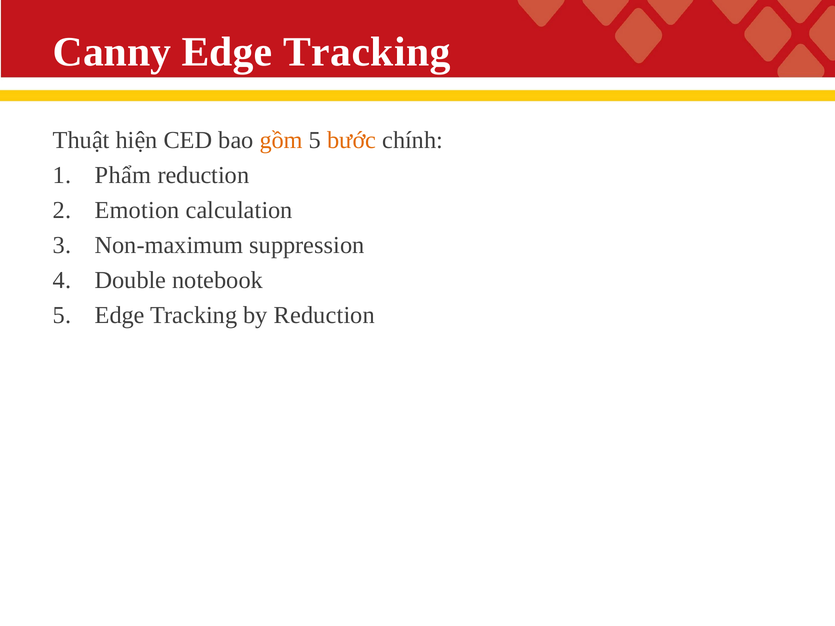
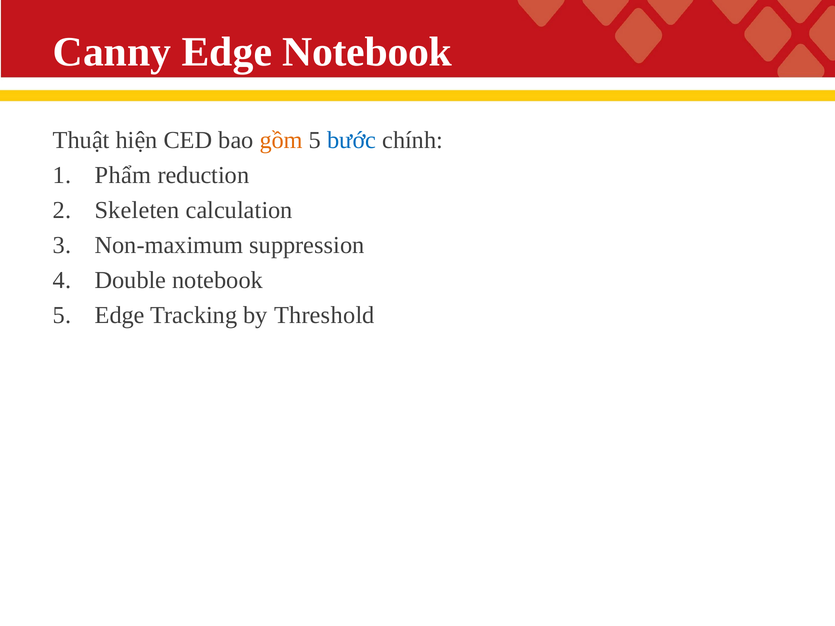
Canny Edge Tracking: Tracking -> Notebook (367, 52)
bước colour: orange -> blue (352, 140)
Emotion: Emotion -> Skeleten (137, 210)
by Reduction: Reduction -> Threshold (324, 315)
